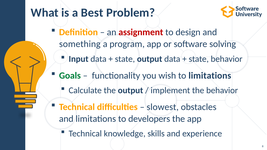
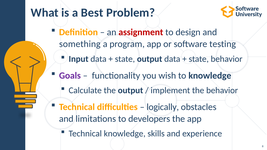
solving: solving -> testing (223, 44)
Goals colour: green -> purple (70, 76)
to limitations: limitations -> knowledge (210, 76)
slowest: slowest -> logically (163, 107)
